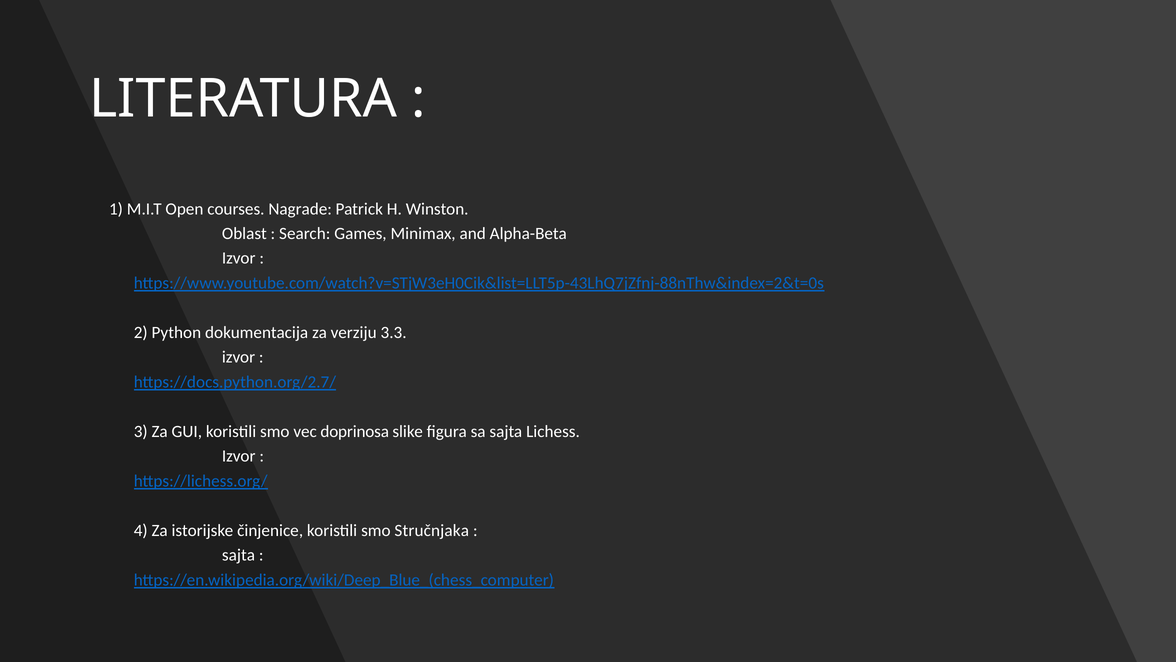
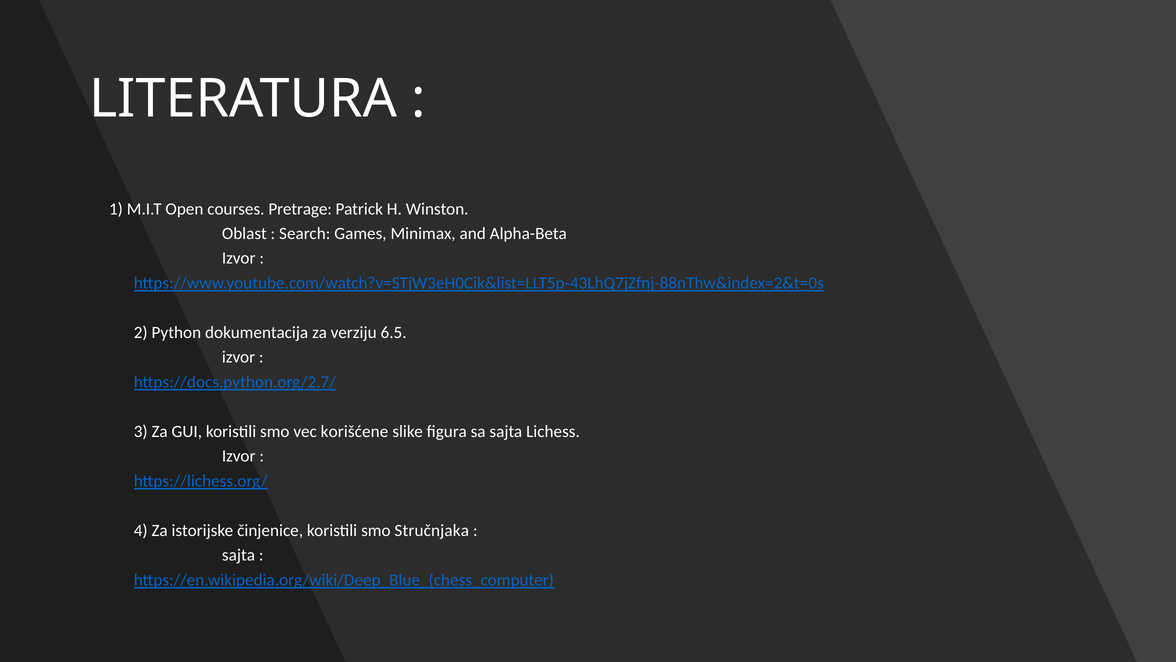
Nagrade: Nagrade -> Pretrage (300, 209)
3.3: 3.3 -> 6.5 (394, 332)
doprinosa: doprinosa -> korišćene (355, 431)
